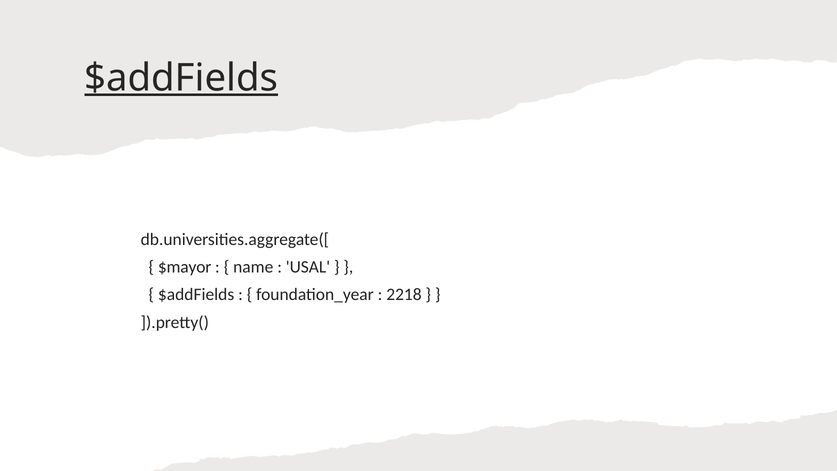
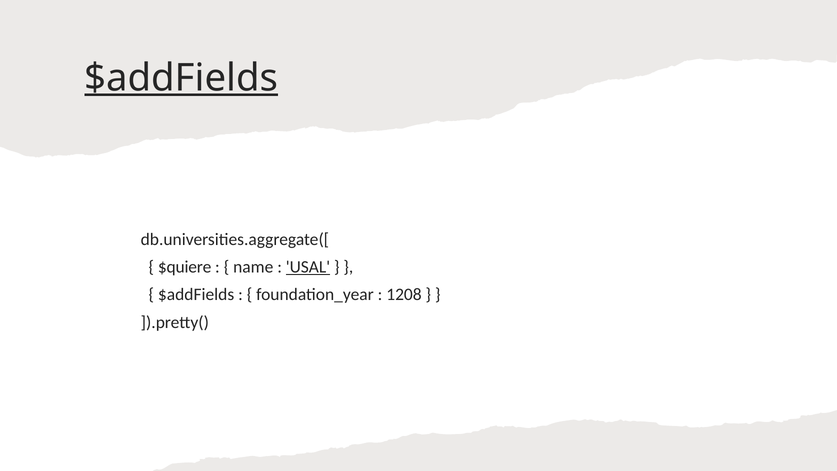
$mayor: $mayor -> $quiere (185, 267)
USAL underline: none -> present (308, 267)
2218: 2218 -> 1208 (404, 295)
